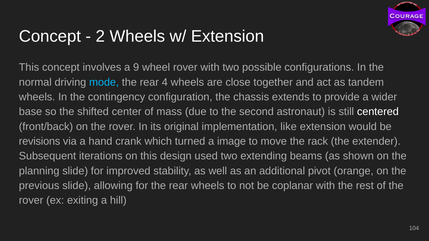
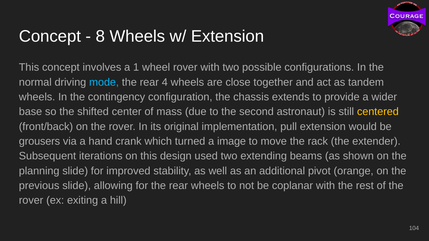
2: 2 -> 8 (100, 36)
9: 9 -> 1 (136, 67)
centered colour: white -> yellow (378, 112)
like: like -> pull (289, 127)
revisions: revisions -> grousers (40, 141)
